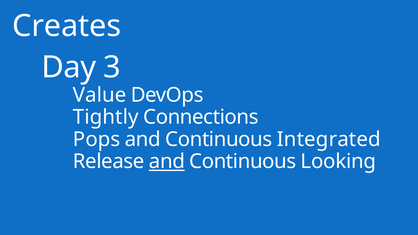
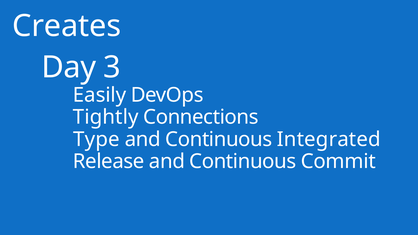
Value: Value -> Easily (100, 95)
Pops: Pops -> Type (97, 139)
and underline: present -> none (167, 161)
Looking: Looking -> Commit (338, 161)
